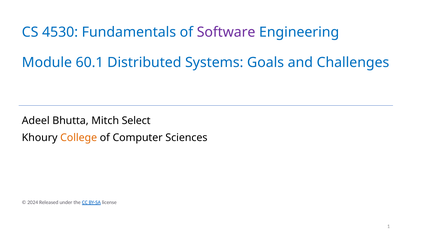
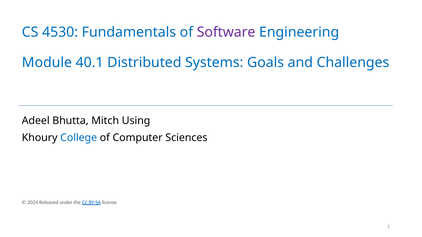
60.1: 60.1 -> 40.1 (90, 63)
Select: Select -> Using (136, 121)
College colour: orange -> blue (79, 138)
